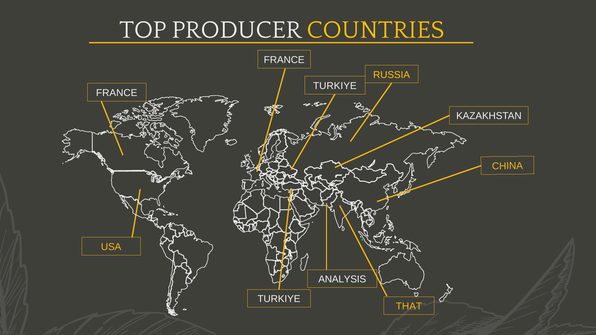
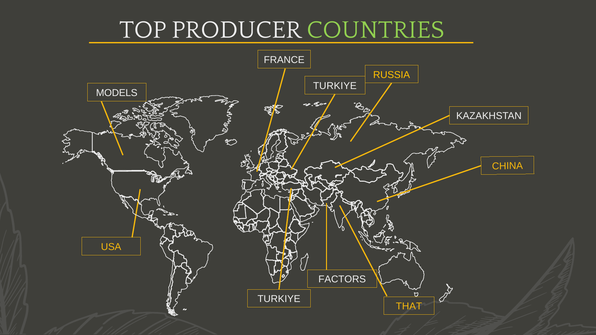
COUNTRIES colour: yellow -> light green (376, 30)
FRANCE: FRANCE -> MODELS (117, 93)
ANALYSIS: ANALYSIS -> FACTORS (342, 280)
